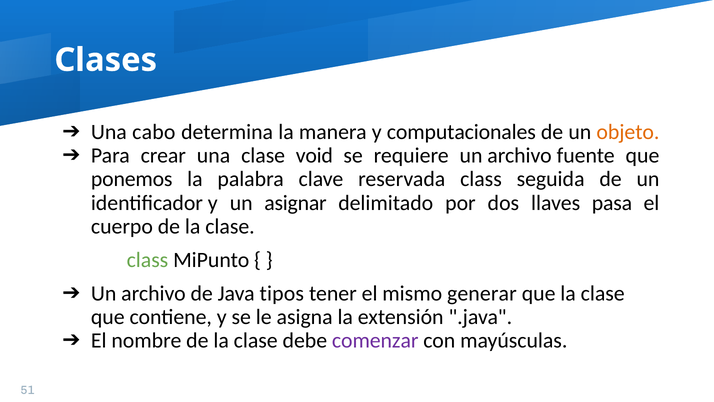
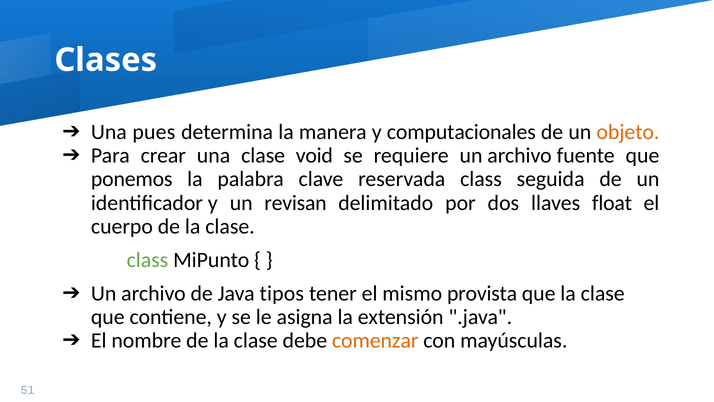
cabo: cabo -> pues (154, 132)
asignar: asignar -> revisan (296, 203)
pasa: pasa -> float (612, 203)
generar: generar -> provista (482, 293)
comenzar colour: purple -> orange (375, 340)
